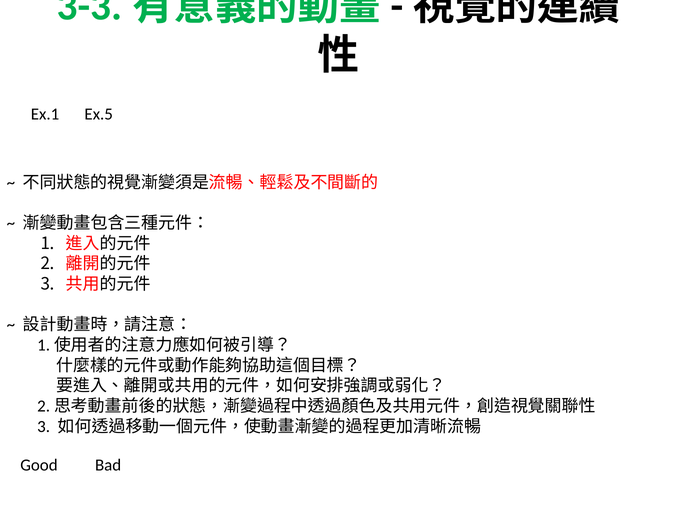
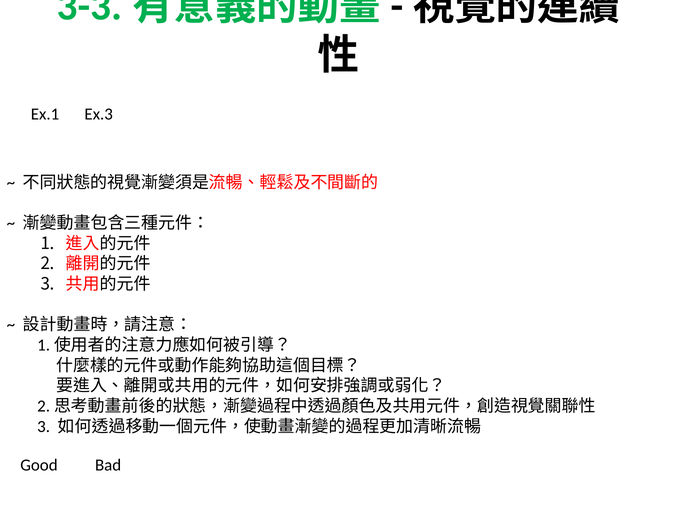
Ex.5: Ex.5 -> Ex.3 (99, 114)
